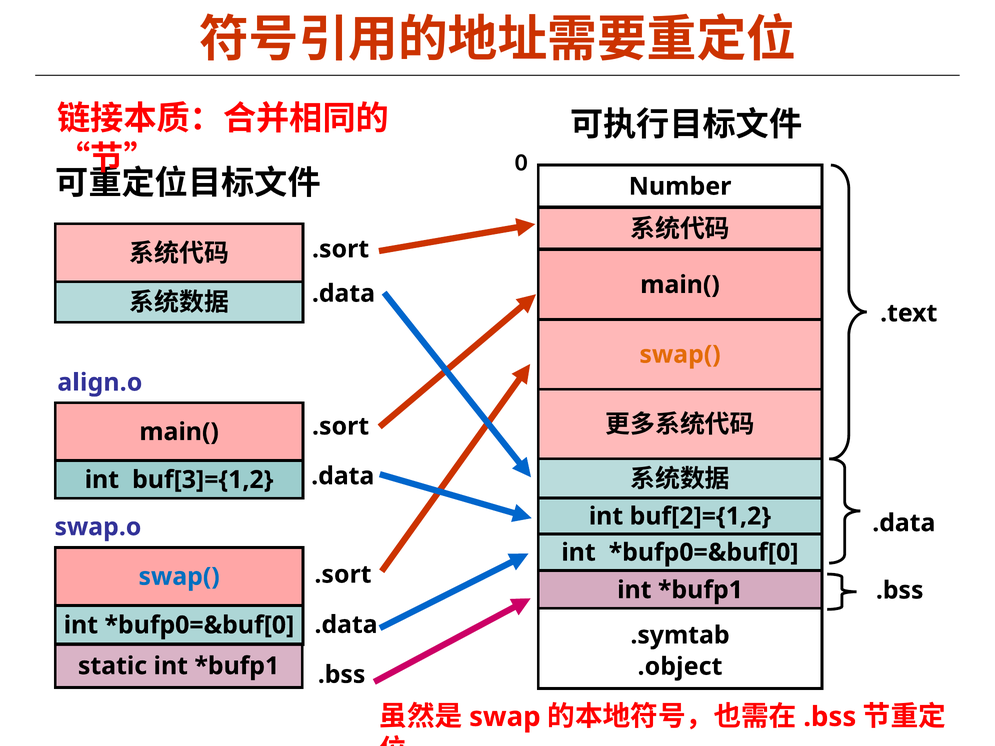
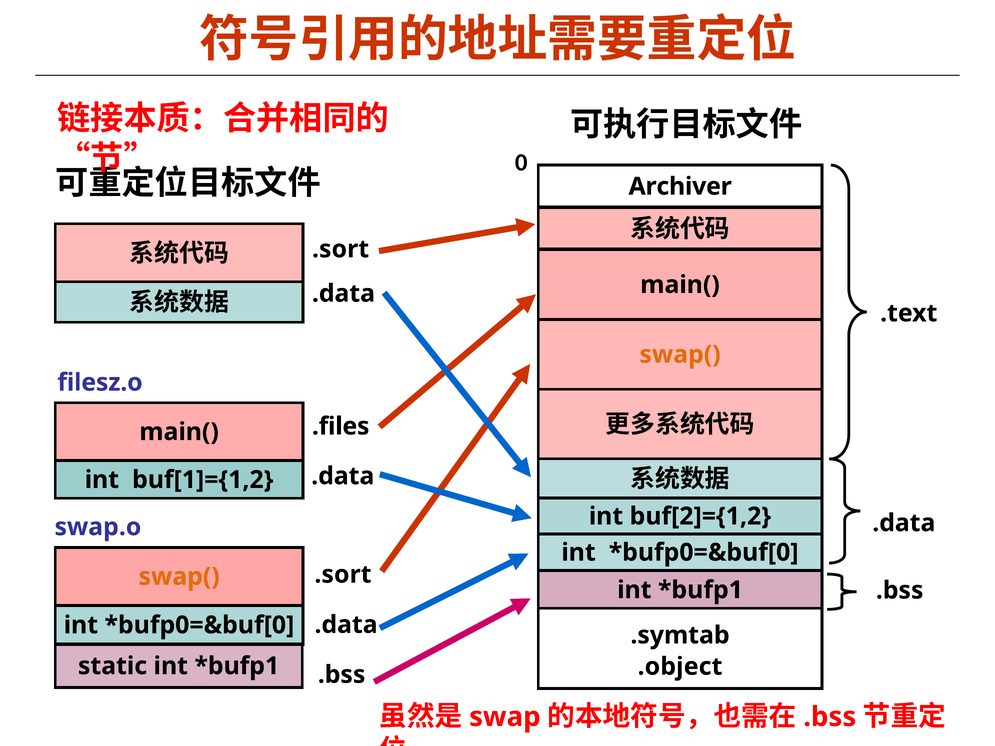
Number: Number -> Archiver (680, 187)
align.o: align.o -> filesz.o (100, 383)
.sort: .sort -> .files (341, 426)
buf[3]={1,2: buf[3]={1,2 -> buf[1]={1,2 (203, 480)
swap( colour: blue -> orange (179, 577)
